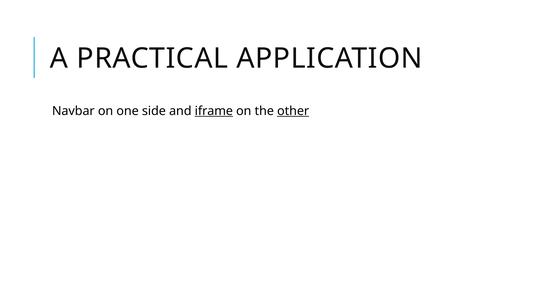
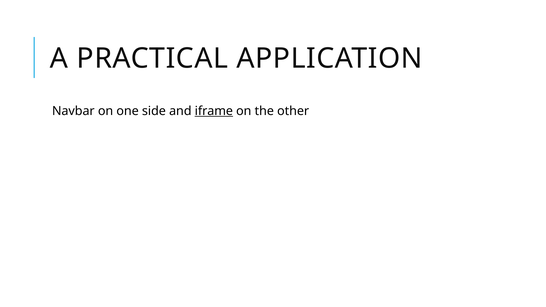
other underline: present -> none (293, 111)
